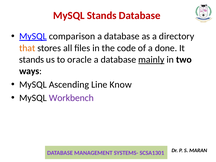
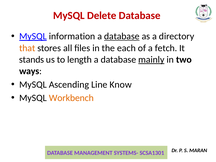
MySQL Stands: Stands -> Delete (102, 15)
comparison: comparison -> information (72, 36)
database underline: none -> present (122, 36)
code: code -> each (126, 48)
done: done -> fetch (166, 48)
oracle: oracle -> length (80, 60)
Workbench colour: purple -> orange (71, 98)
